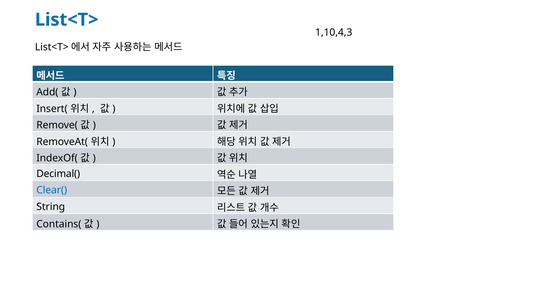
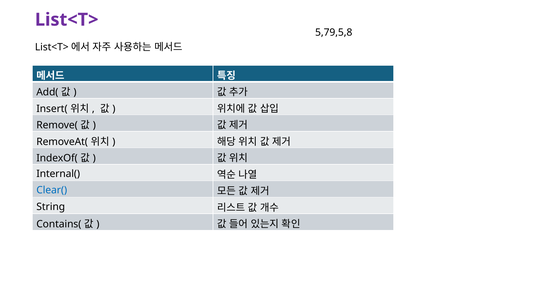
List<T> colour: blue -> purple (67, 20)
1,10,4,3: 1,10,4,3 -> 5,79,5,8 (334, 32)
Decimal(: Decimal( -> Internal( (58, 174)
